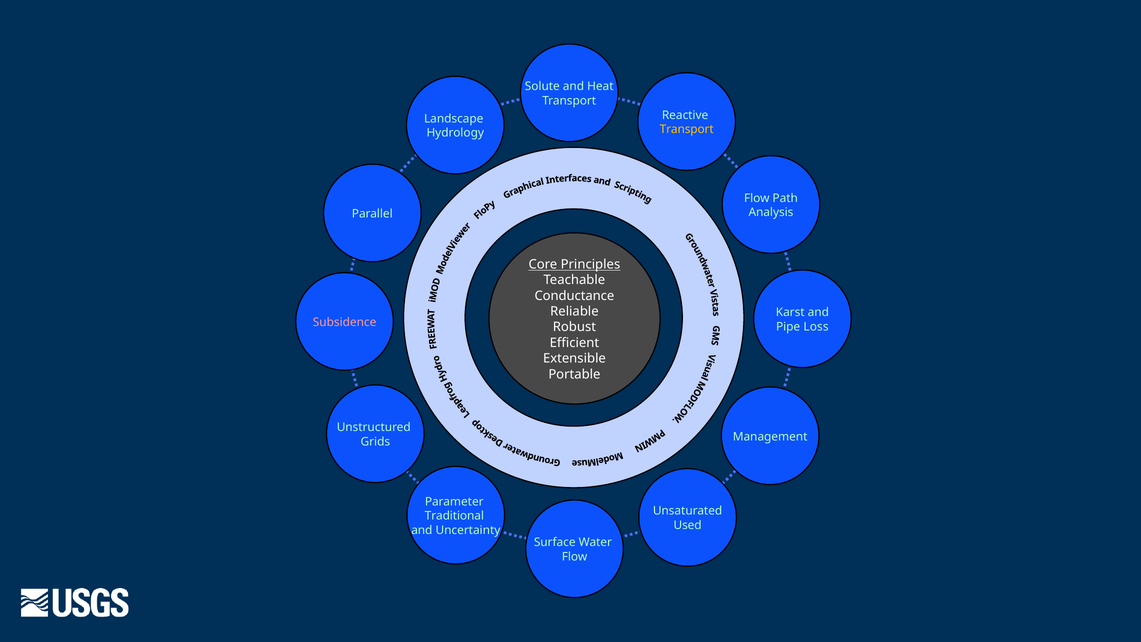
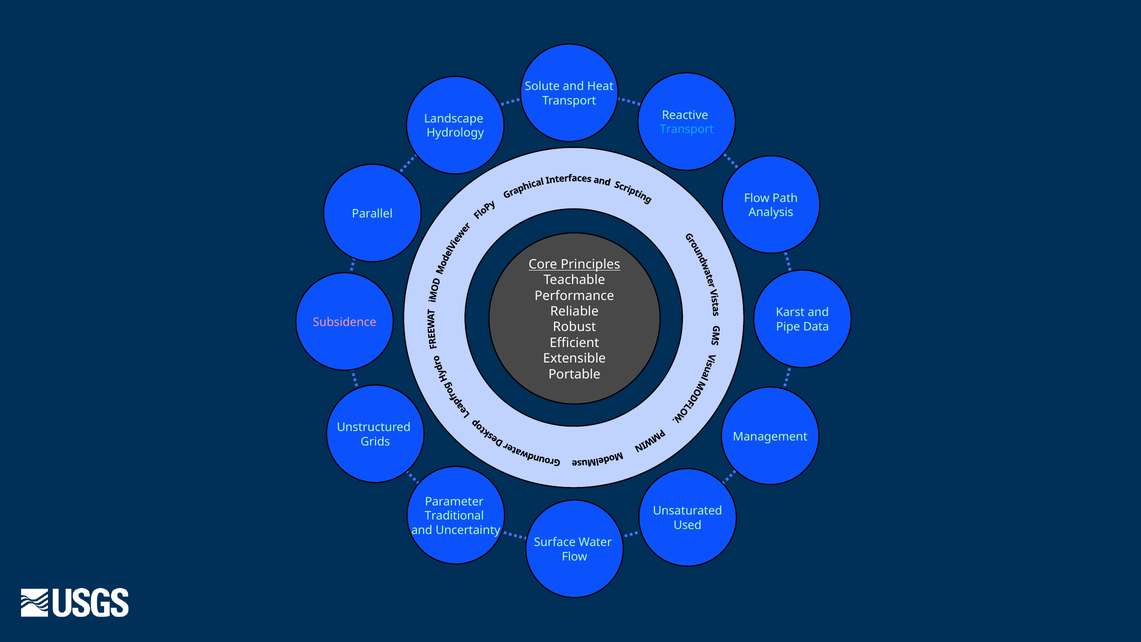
Transport colour: yellow -> light blue (687, 129)
Conductance: Conductance -> Performance (574, 296)
Loss: Loss -> Data (816, 327)
